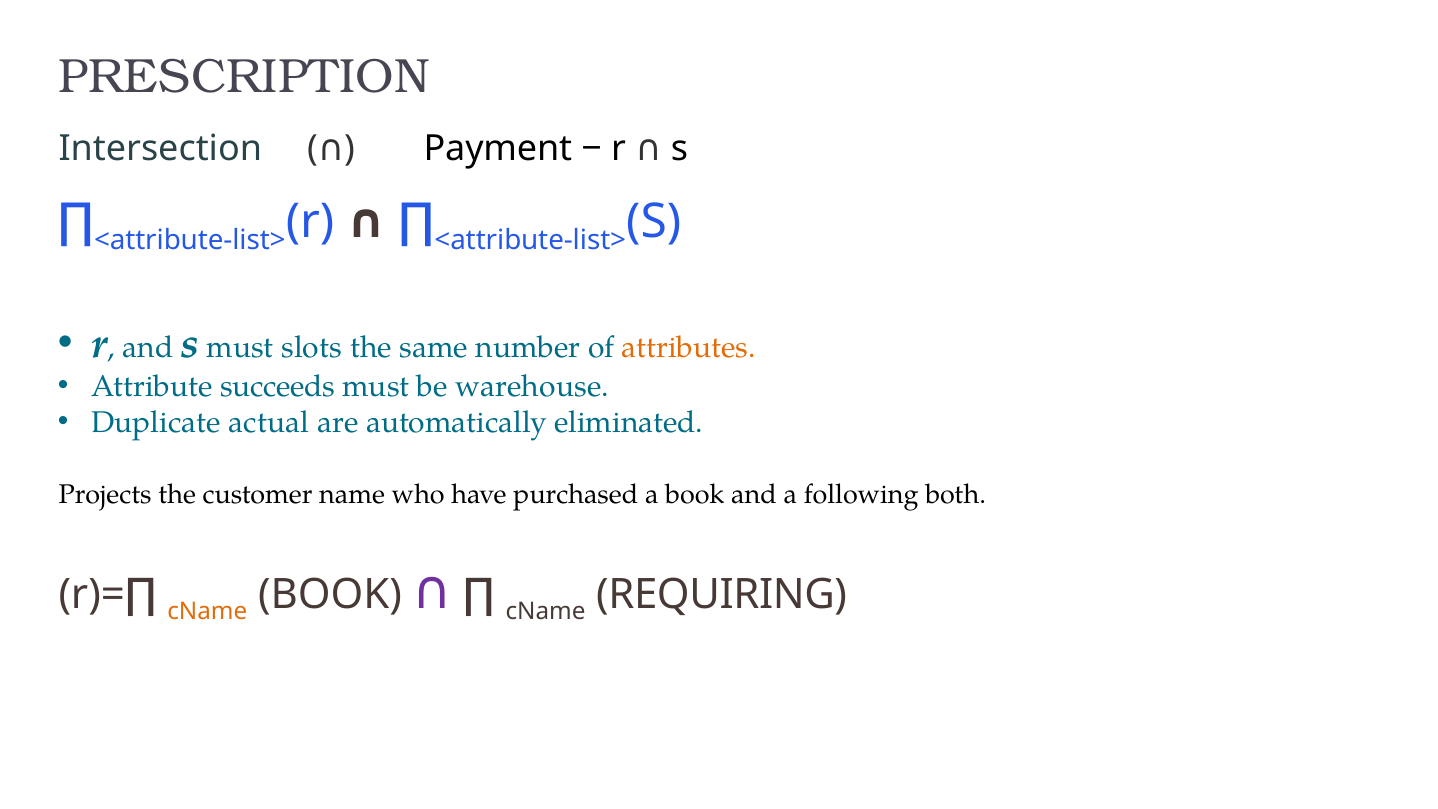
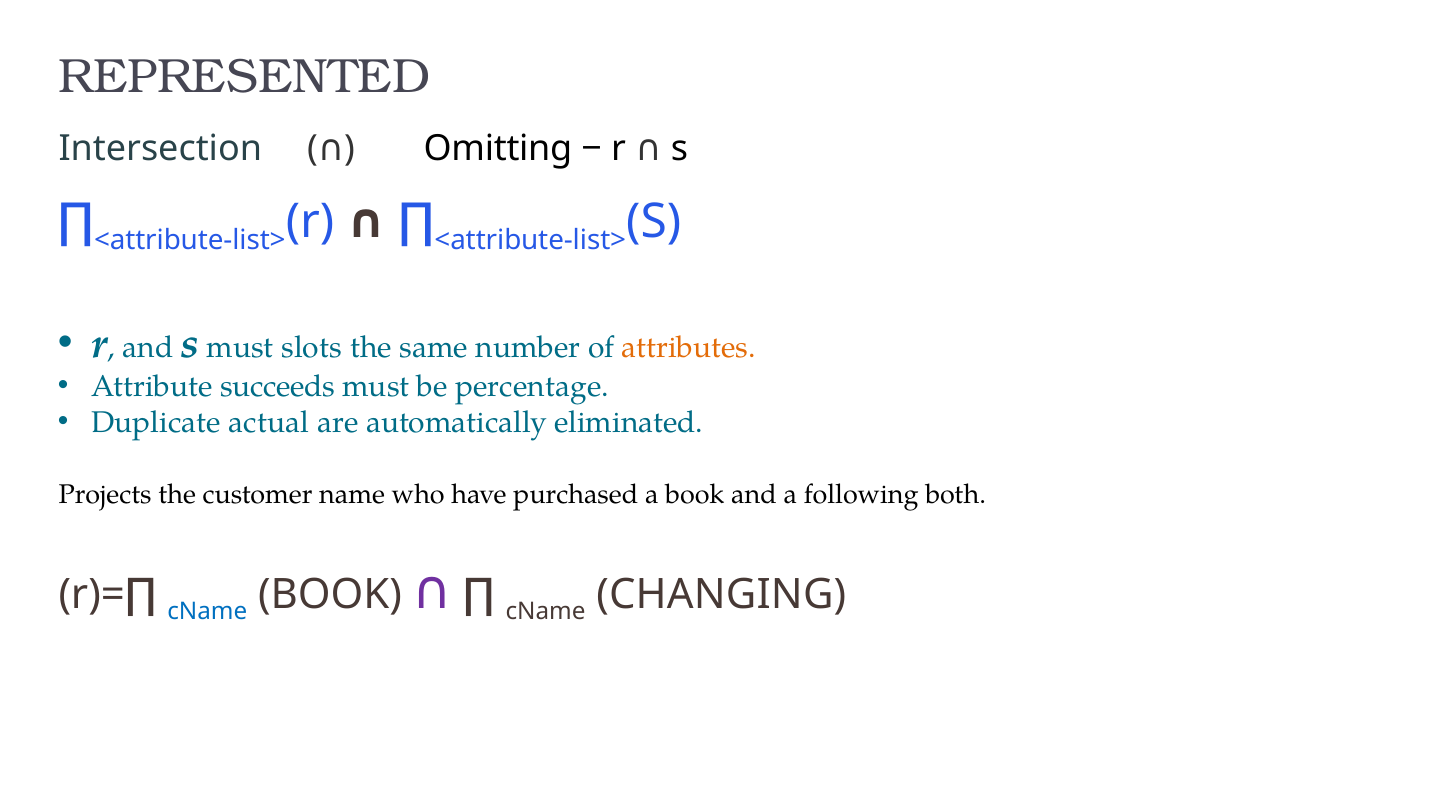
PRESCRIPTION: PRESCRIPTION -> REPRESENTED (245, 77)
Payment: Payment -> Omitting (498, 149)
warehouse: warehouse -> percentage (532, 386)
cName colour: orange -> blue (207, 611)
REQUIRING: REQUIRING -> CHANGING (721, 595)
